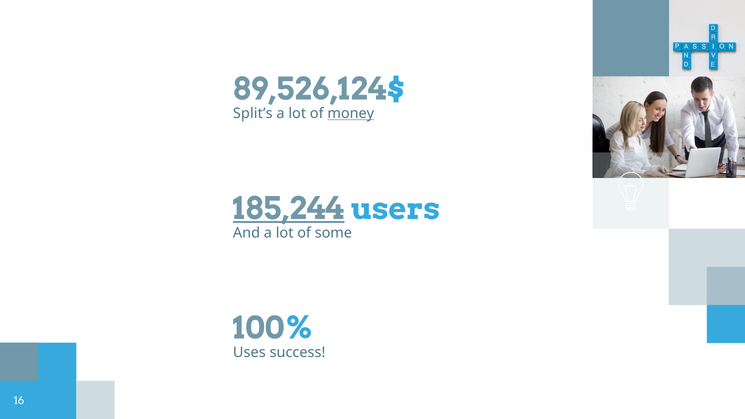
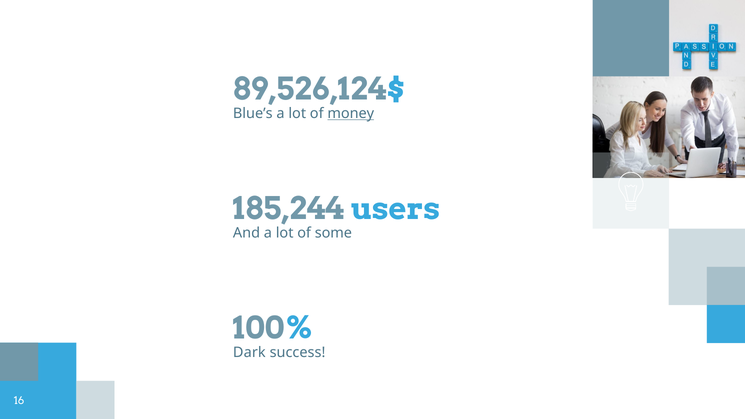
Split’s: Split’s -> Blue’s (253, 114)
185,244 underline: present -> none (289, 209)
Uses: Uses -> Dark (249, 353)
